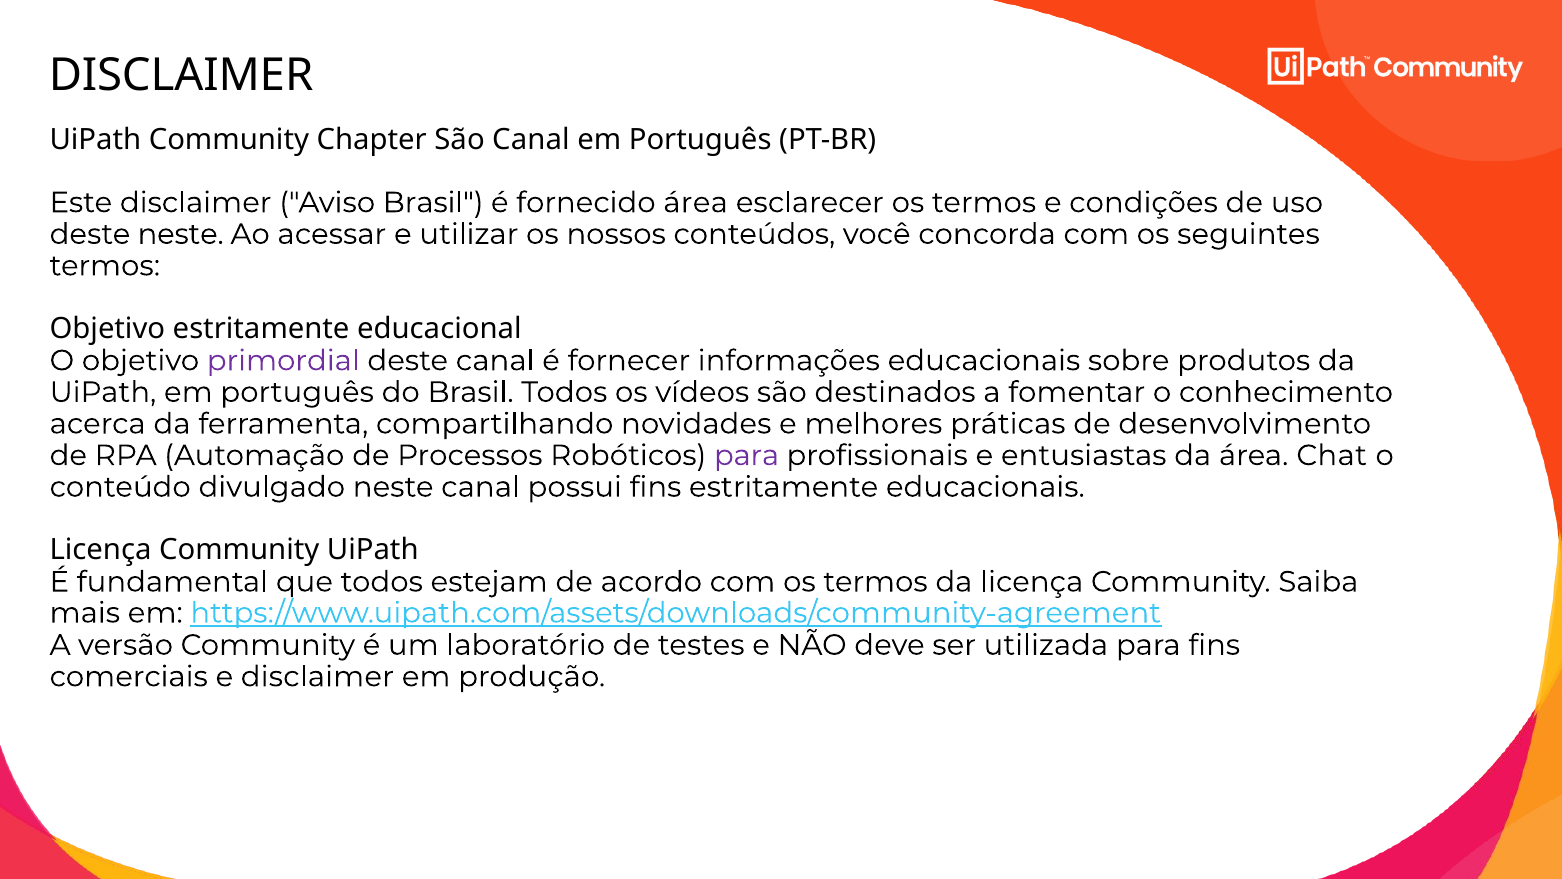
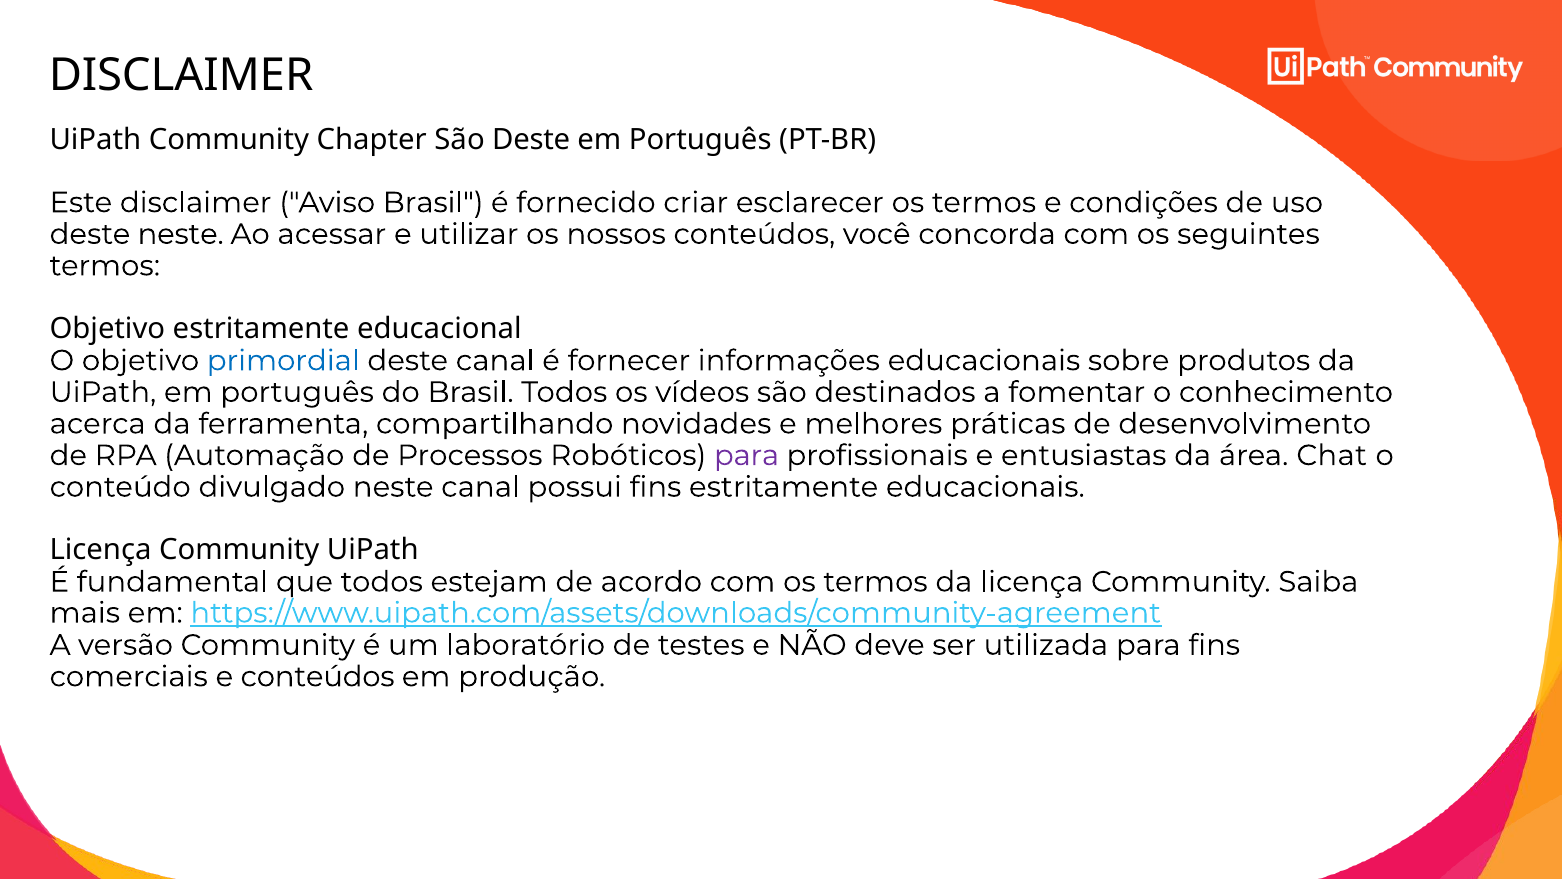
São Canal: Canal -> Deste (531, 139)
fornecido área: área -> criar (696, 203)
primordial colour: purple -> blue (283, 361)
e disclaimer: disclaimer -> conteúdos (318, 677)
